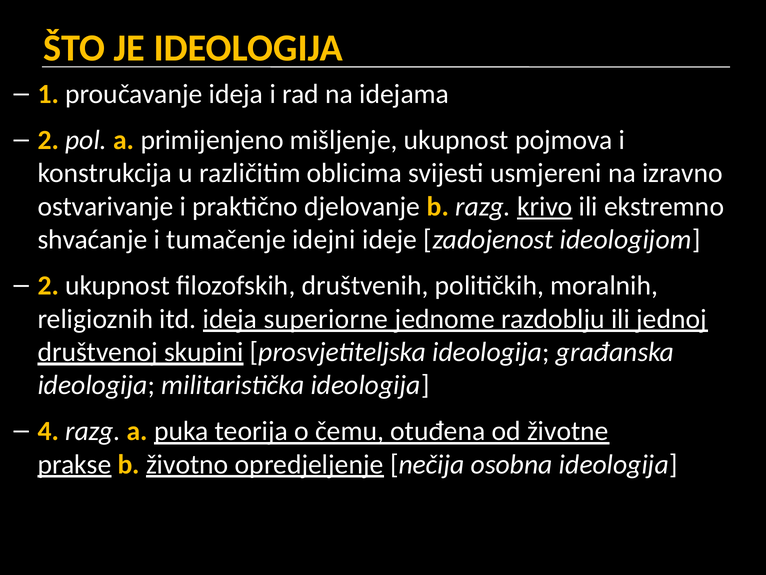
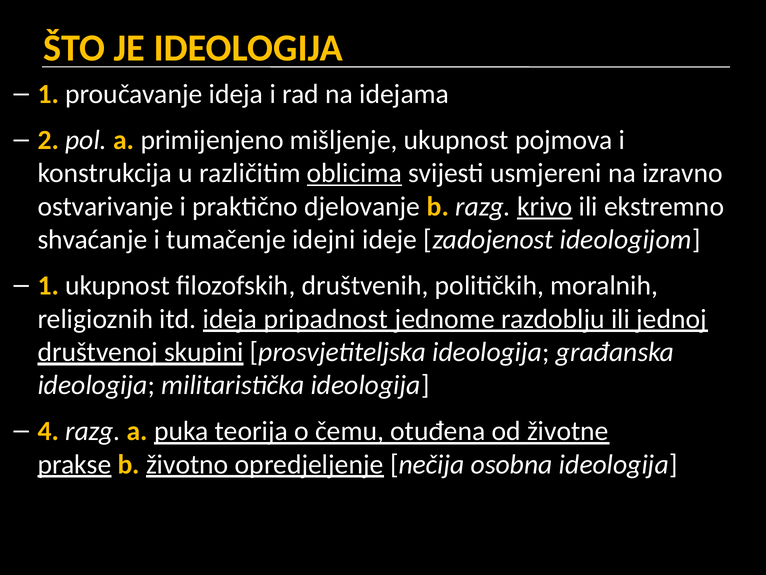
oblicima underline: none -> present (354, 173)
2: 2 -> 1 (48, 285)
superiorne: superiorne -> pripadnost (326, 319)
